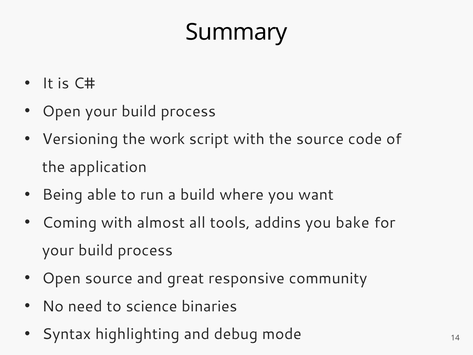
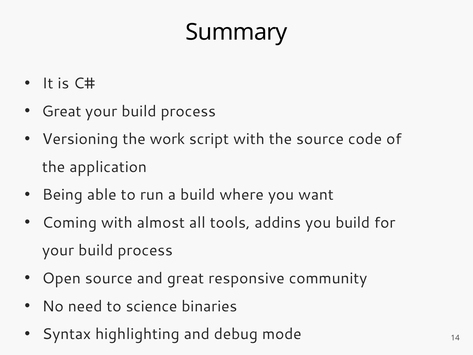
Open: Open -> Great (62, 111)
you bake: bake -> build (353, 223)
